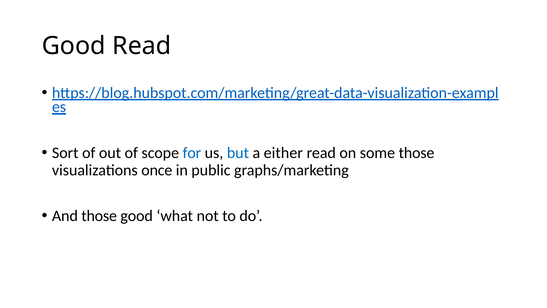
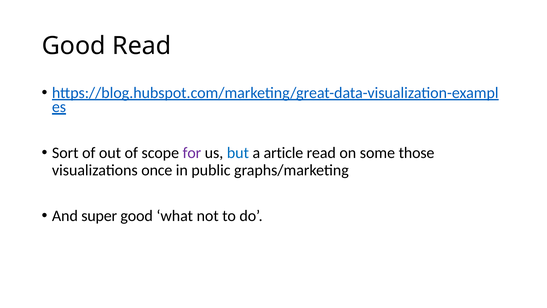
for colour: blue -> purple (192, 153)
either: either -> article (283, 153)
And those: those -> super (99, 216)
